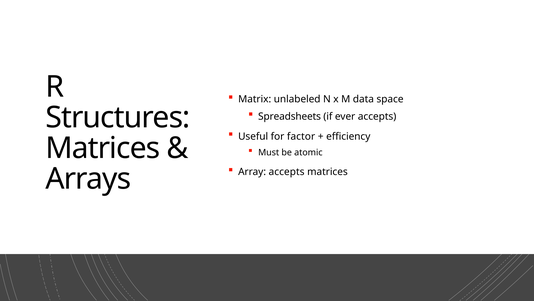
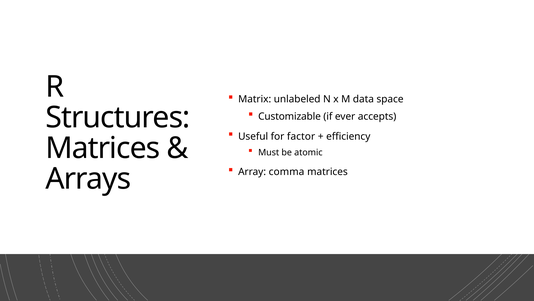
Spreadsheets: Spreadsheets -> Customizable (290, 116)
Array accepts: accepts -> comma (287, 172)
